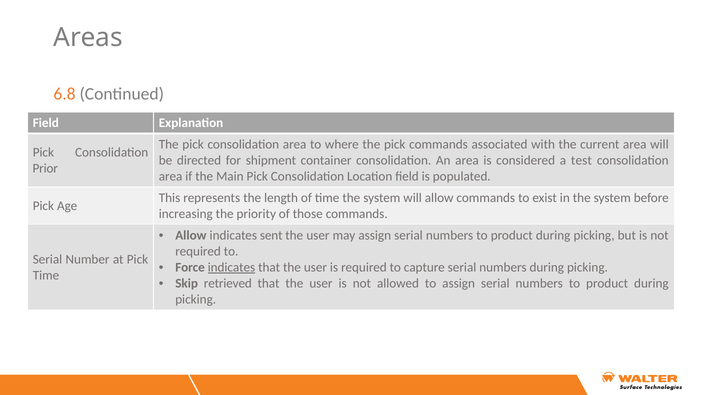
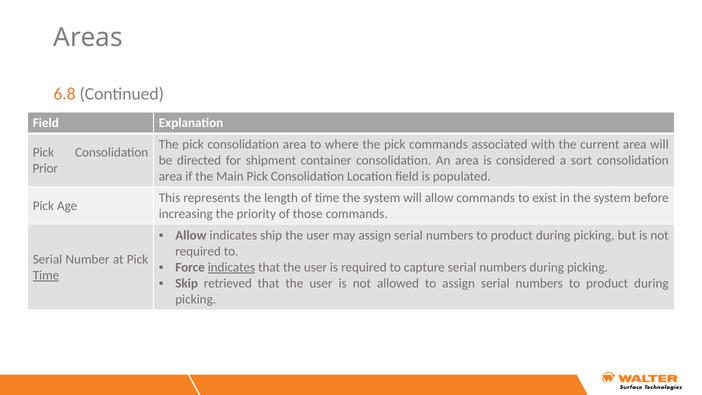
test: test -> sort (581, 160)
sent: sent -> ship (271, 235)
Time underline: none -> present (46, 275)
